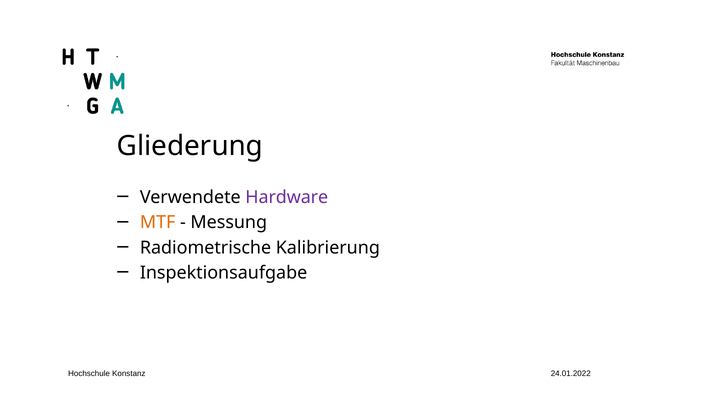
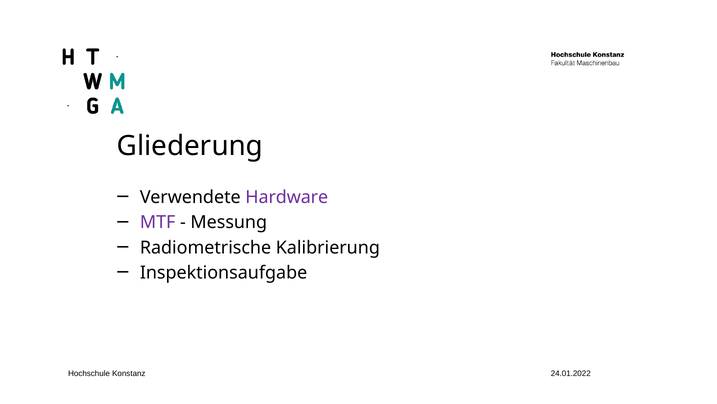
MTF colour: orange -> purple (158, 222)
